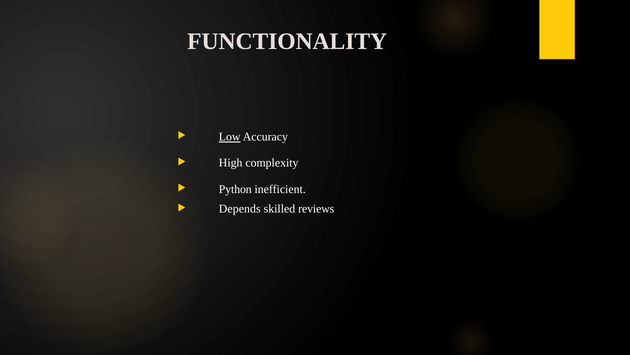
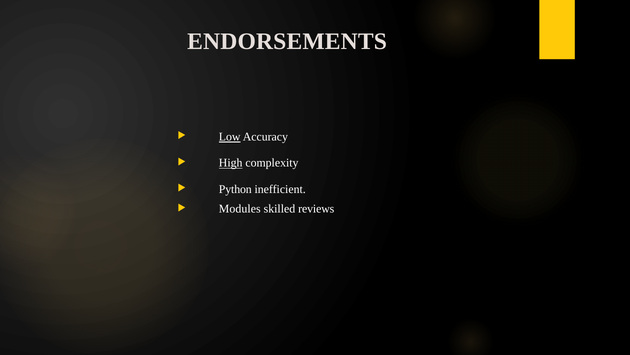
FUNCTIONALITY: FUNCTIONALITY -> ENDORSEMENTS (287, 41)
High underline: none -> present (231, 163)
Depends: Depends -> Modules (240, 209)
